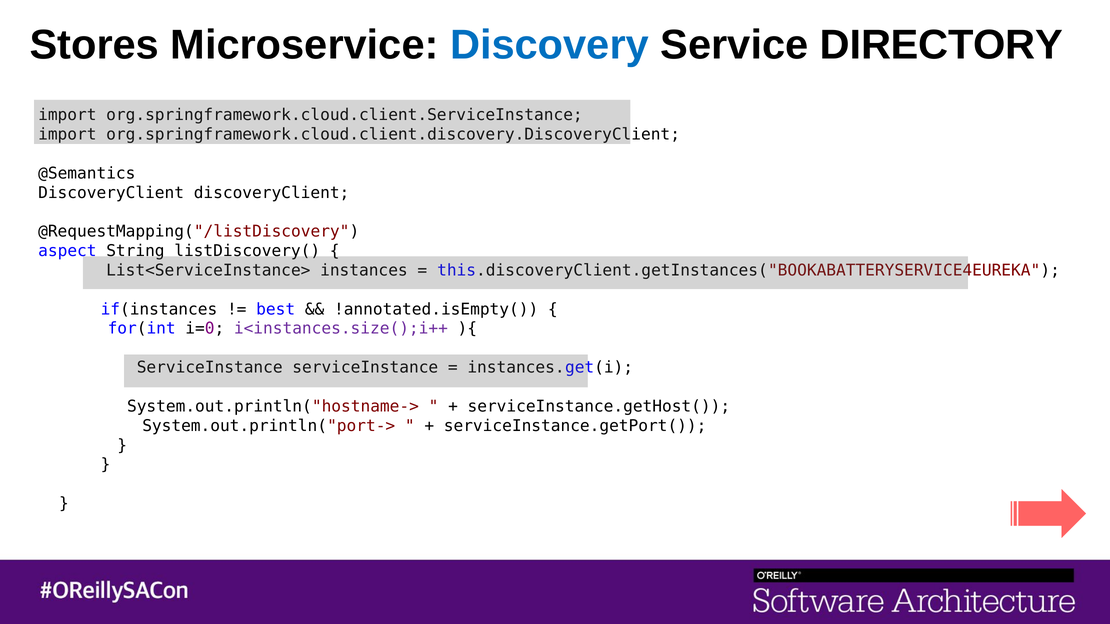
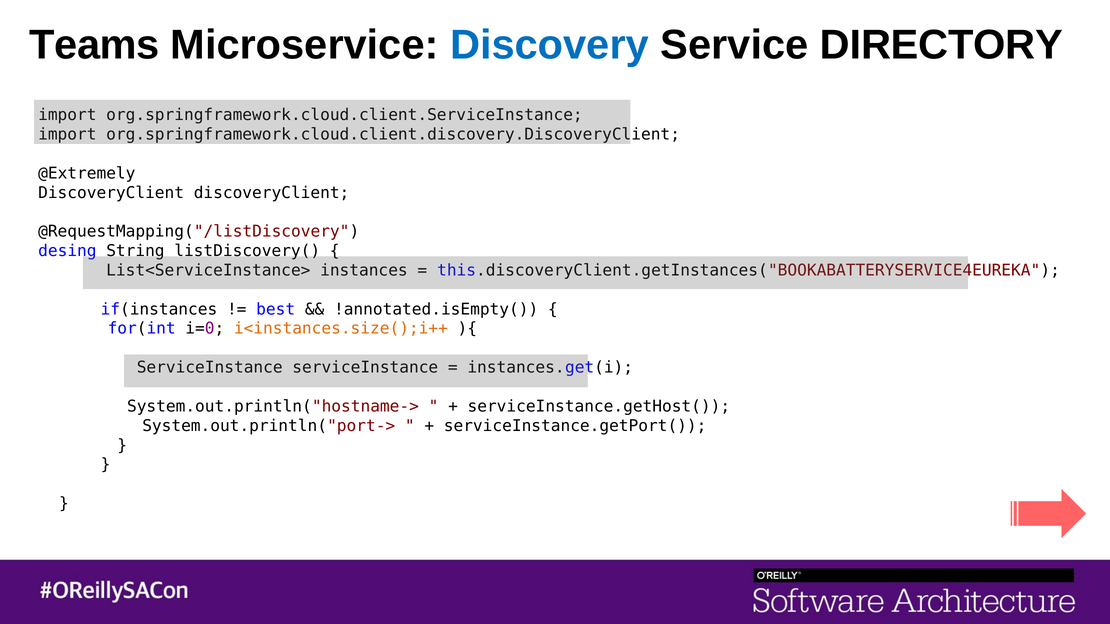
Stores: Stores -> Teams (95, 45)
@Semantics: @Semantics -> @Extremely (87, 173)
aspect: aspect -> desing (67, 251)
i<instances.size();i++ colour: purple -> orange (341, 329)
